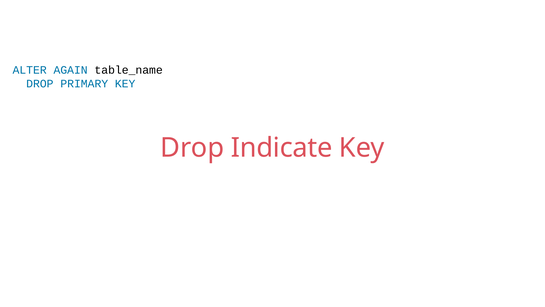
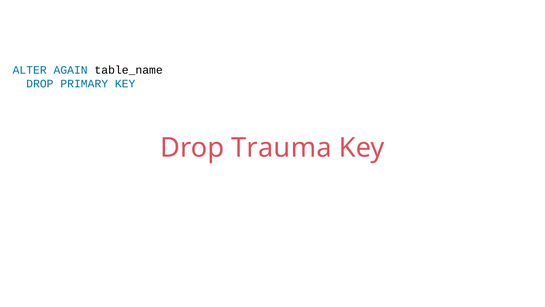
Indicate: Indicate -> Trauma (281, 148)
